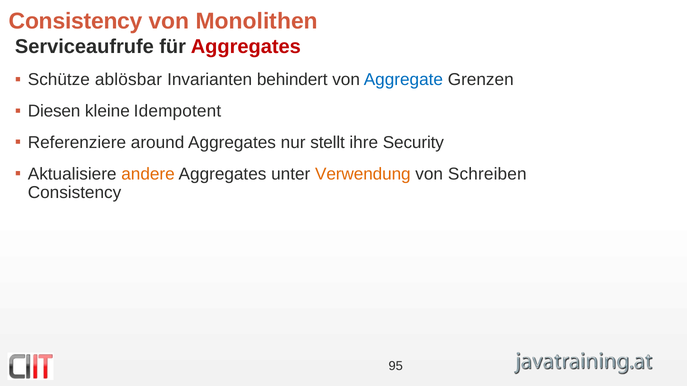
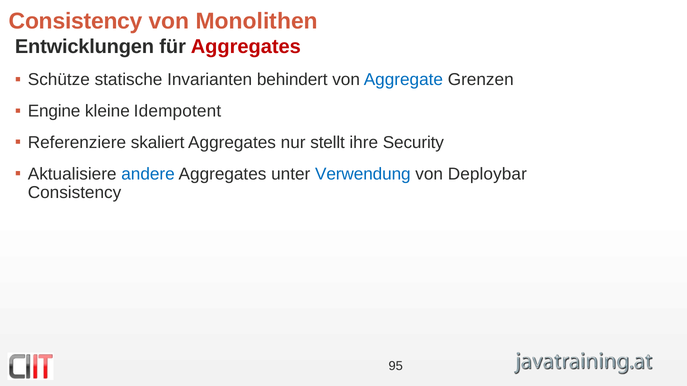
Serviceaufrufe: Serviceaufrufe -> Entwicklungen (84, 47)
ablösbar: ablösbar -> statische (129, 80)
Diesen: Diesen -> Engine (54, 111)
around: around -> skaliert (158, 143)
andere colour: orange -> blue (148, 174)
Verwendung colour: orange -> blue (363, 174)
Schreiben: Schreiben -> Deploybar (487, 174)
